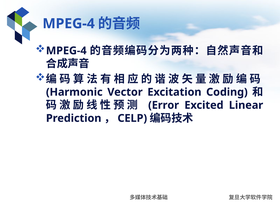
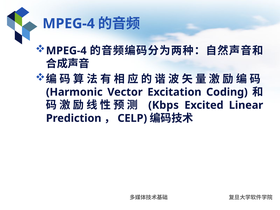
Error: Error -> Kbps (163, 105)
